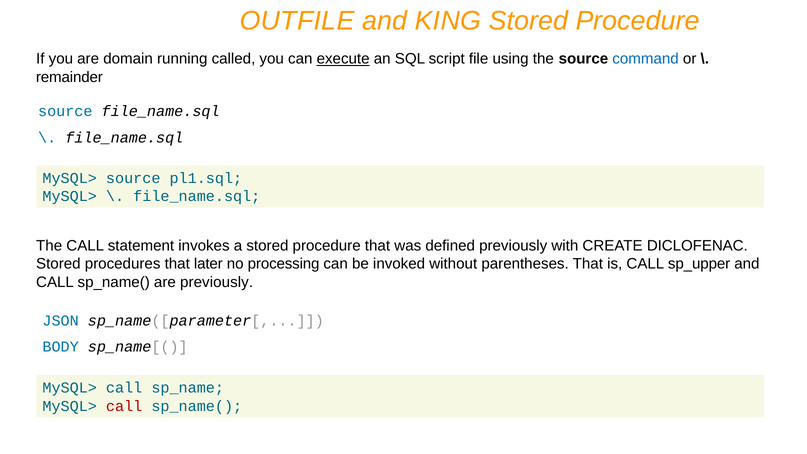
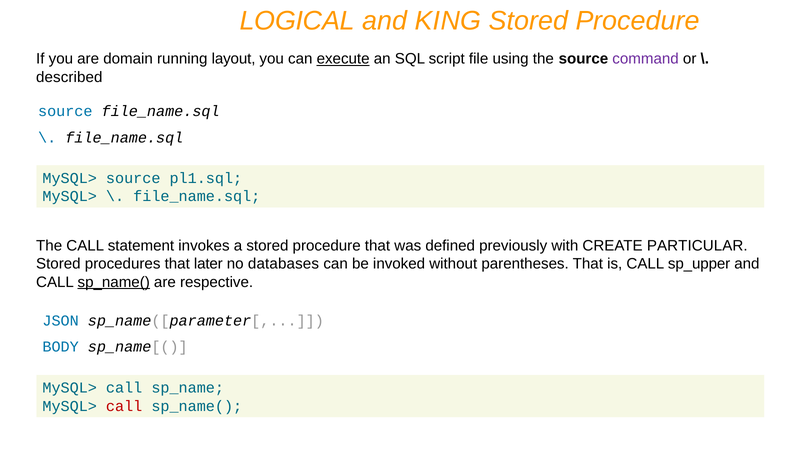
OUTFILE: OUTFILE -> LOGICAL (297, 21)
called: called -> layout (234, 59)
command colour: blue -> purple (646, 59)
remainder: remainder -> described (69, 77)
DICLOFENAC: DICLOFENAC -> PARTICULAR (697, 246)
processing: processing -> databases (283, 264)
sp_name( underline: none -> present (114, 282)
are previously: previously -> respective (217, 282)
